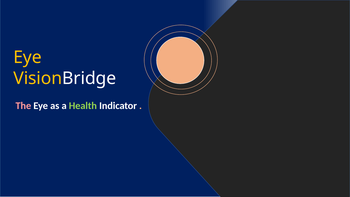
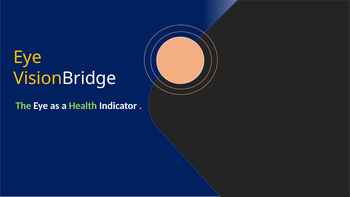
The colour: pink -> light green (23, 106)
